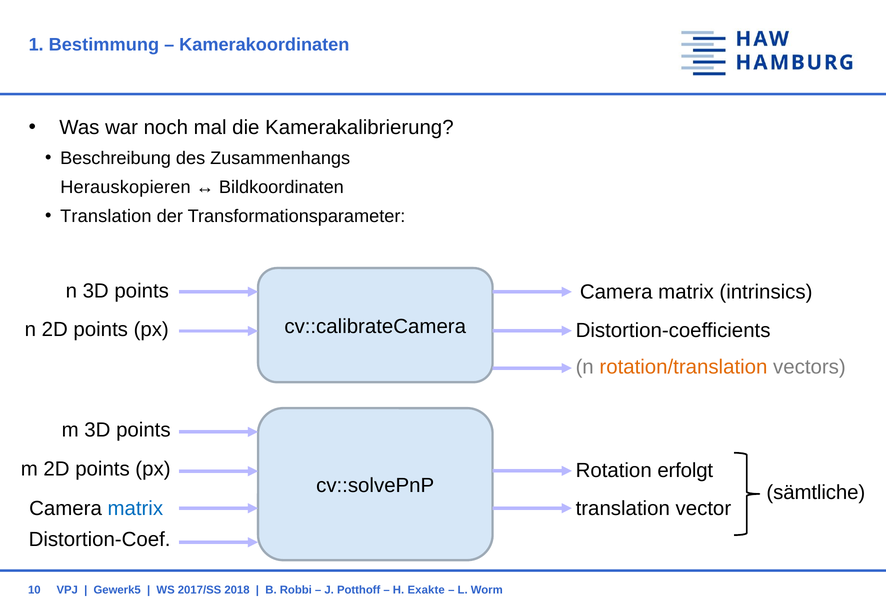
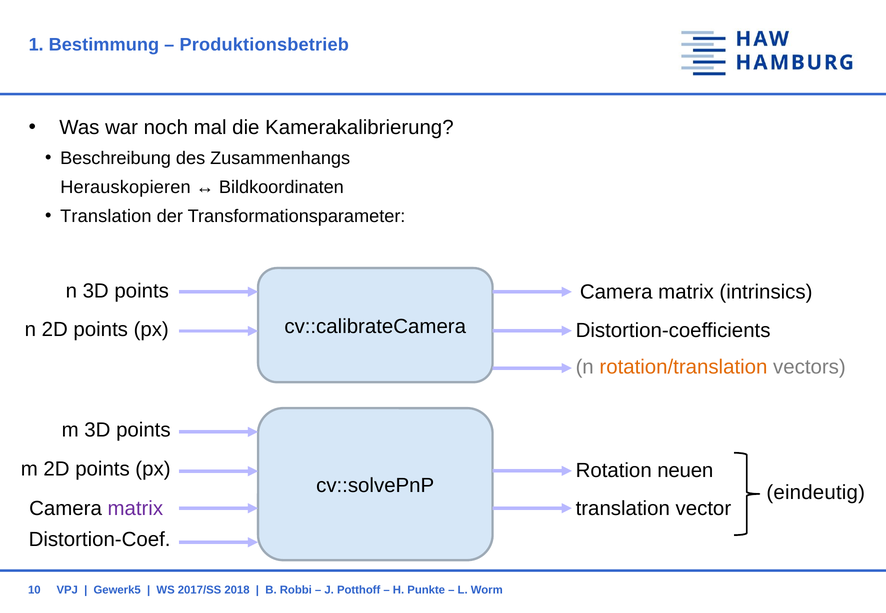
Kamerakoordinaten: Kamerakoordinaten -> Produktionsbetrieb (264, 45)
erfolgt: erfolgt -> neuen (685, 471)
sämtliche: sämtliche -> eindeutig (816, 493)
matrix colour: blue -> purple (135, 509)
Exakte: Exakte -> Punkte (426, 590)
